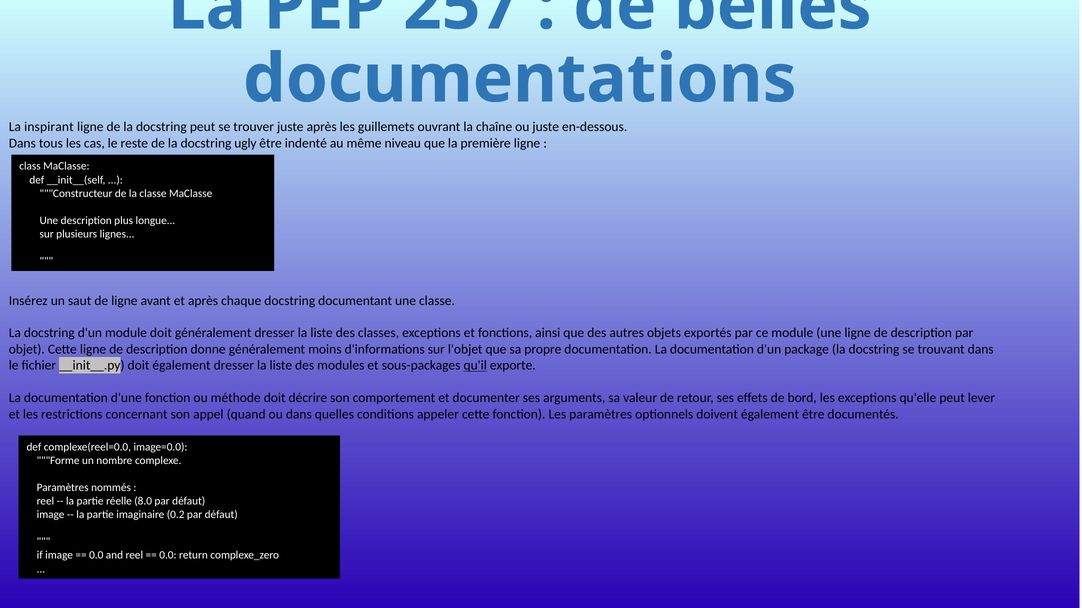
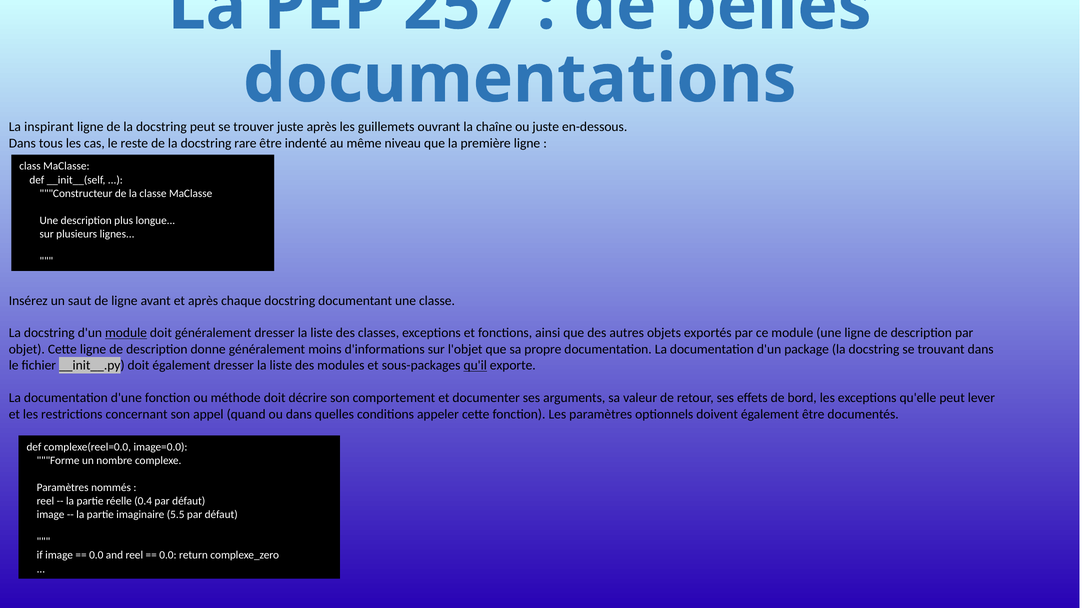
ugly: ugly -> rare (245, 143)
module underline: none -> present (126, 333)
8.0: 8.0 -> 0.4 (143, 502)
0.2: 0.2 -> 5.5 (176, 515)
